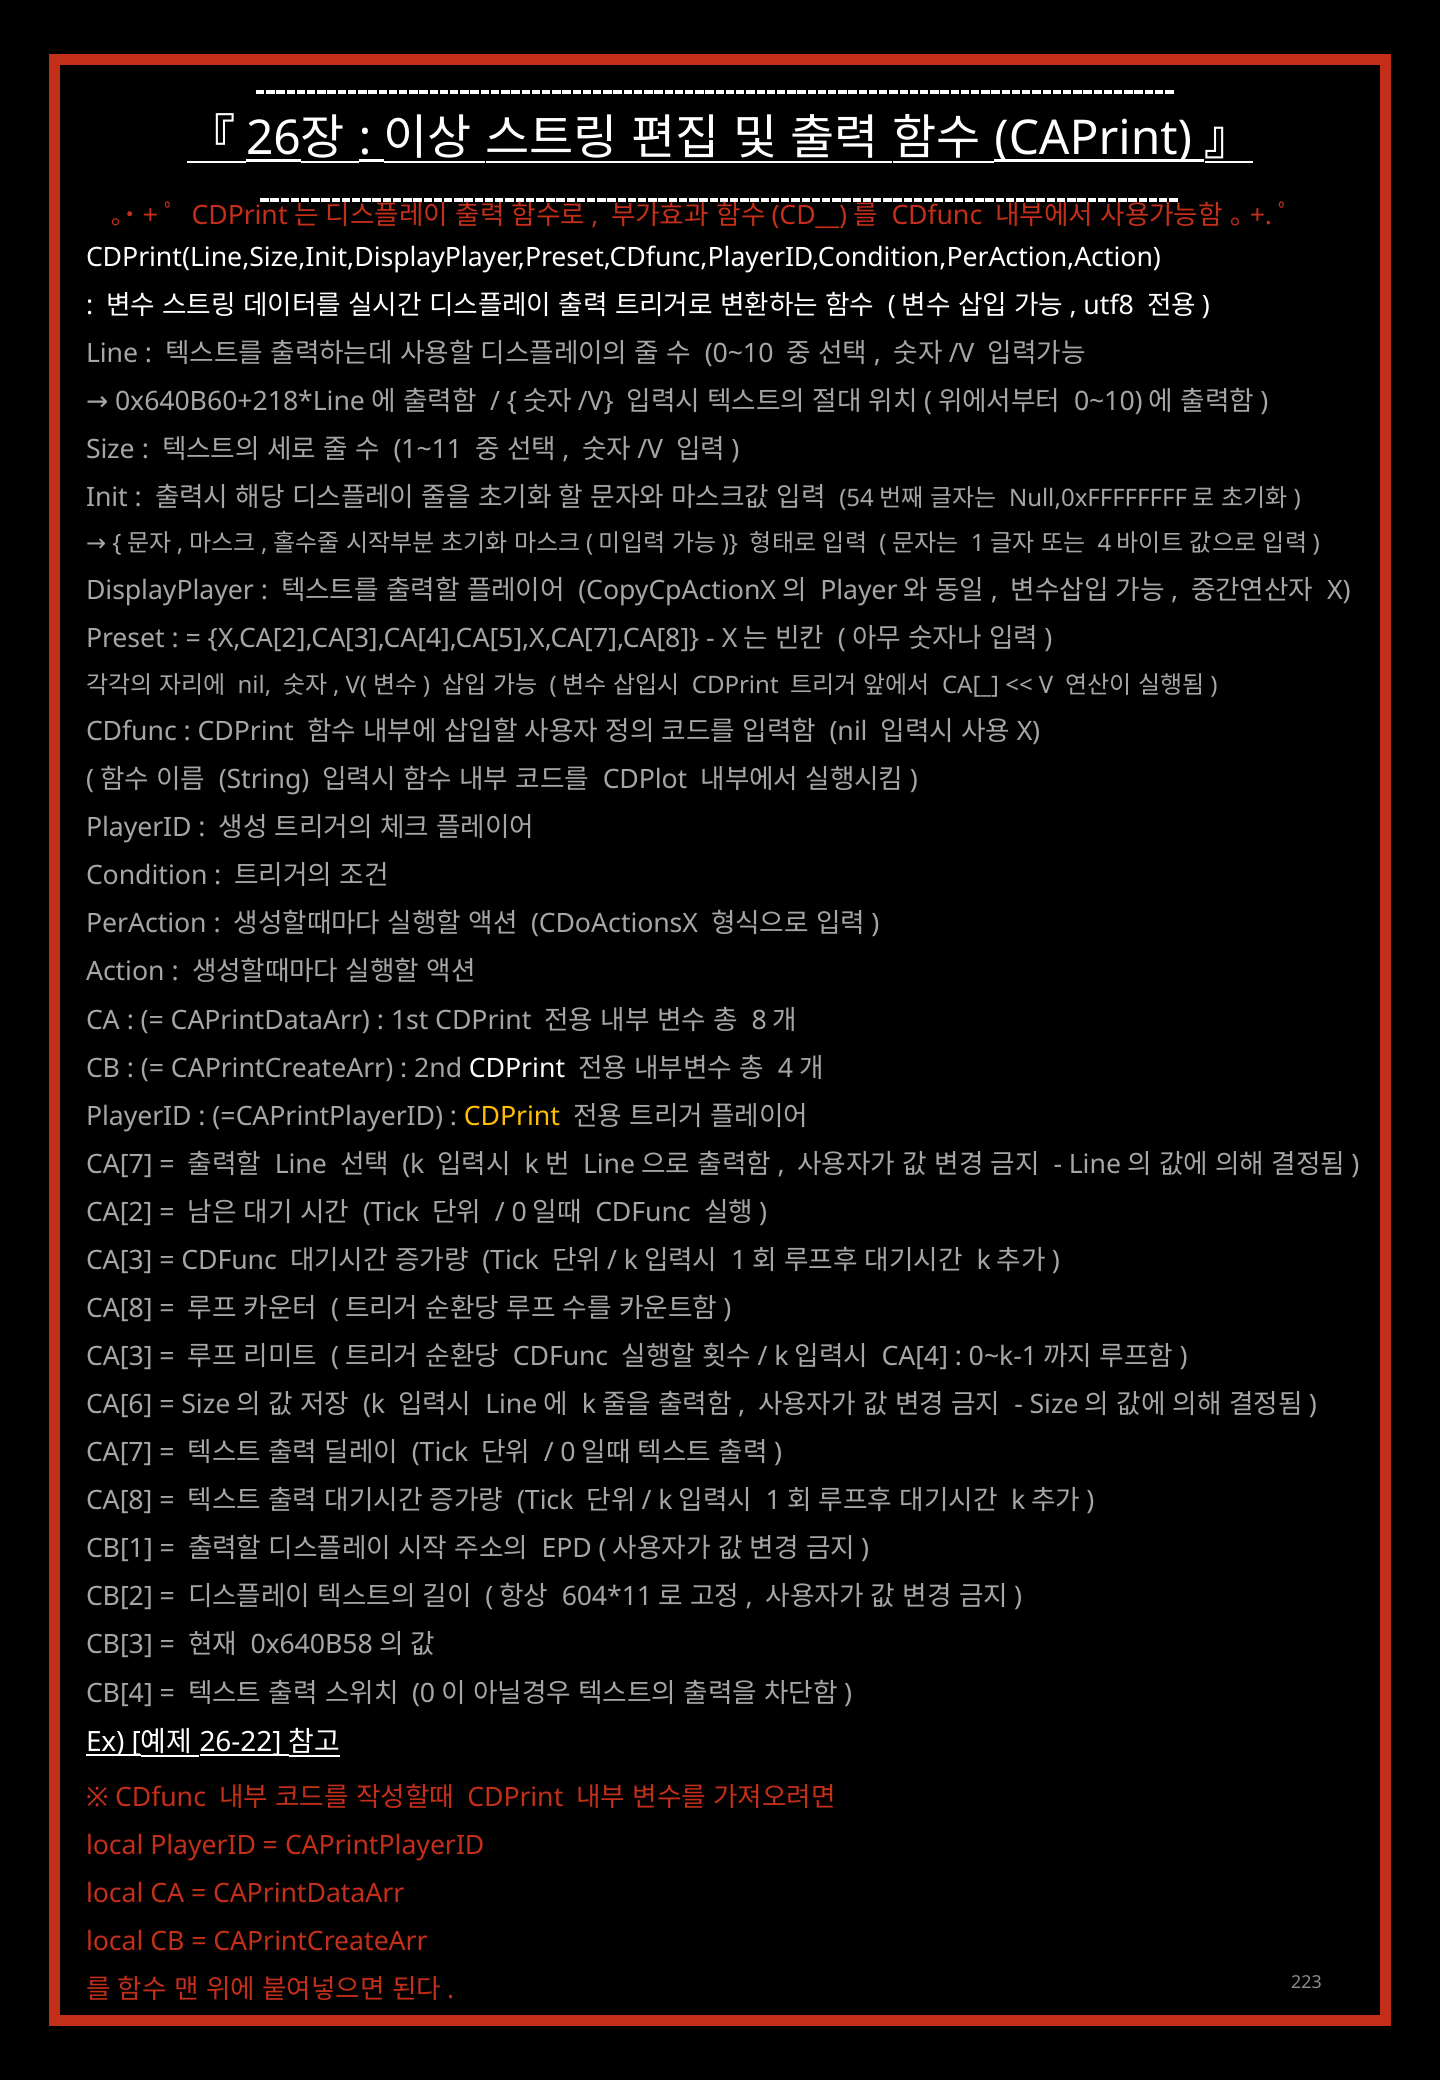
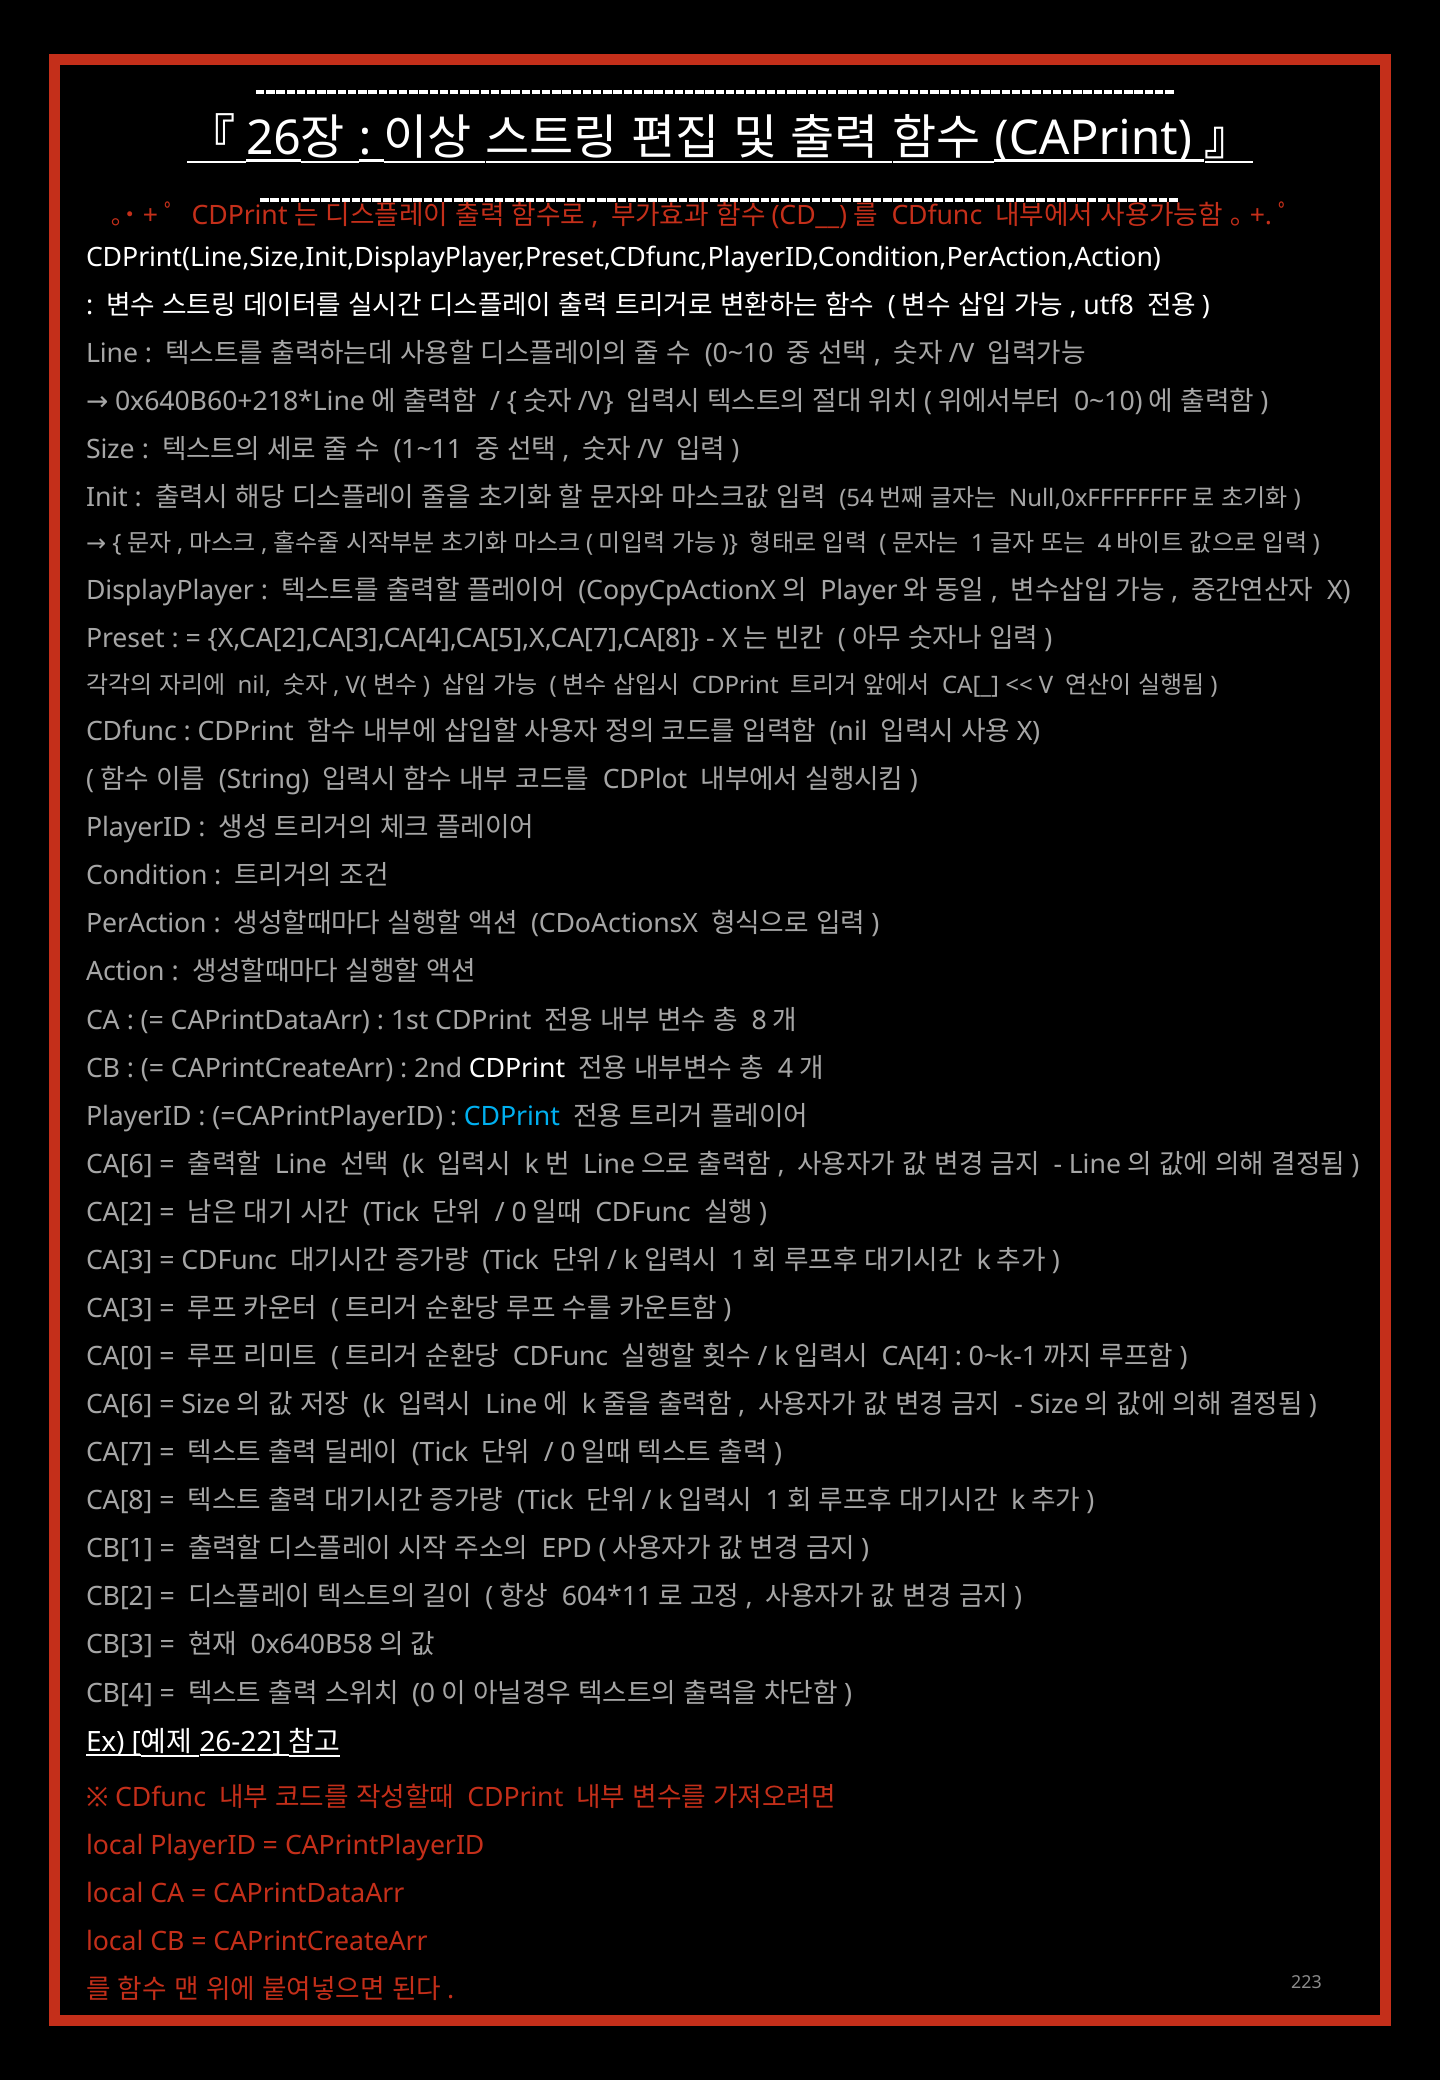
CDPrint colour: yellow -> light blue (512, 1116)
CA[7: CA[7 -> CA[6 (119, 1164)
CA[8: CA[8 -> CA[3 (119, 1309)
CA[3: CA[3 -> CA[0 (119, 1357)
